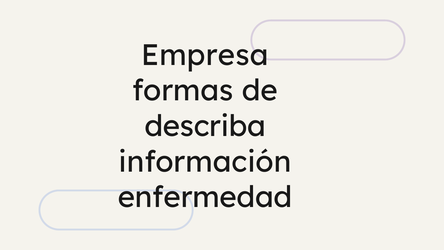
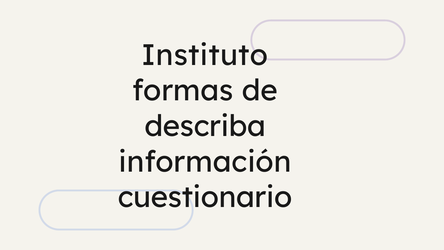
Empresa: Empresa -> Instituto (205, 55)
enfermedad: enfermedad -> cuestionario (205, 197)
